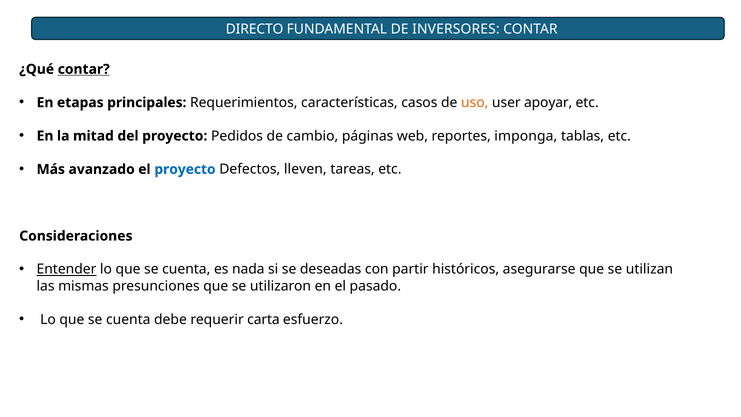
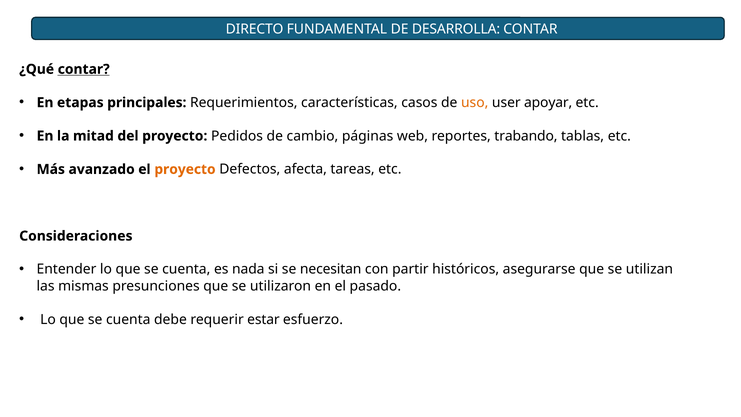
INVERSORES: INVERSORES -> DESARROLLA (456, 29)
imponga: imponga -> trabando (526, 136)
proyecto colour: blue -> orange (185, 169)
lleven: lleven -> afecta (305, 169)
Entender underline: present -> none (66, 269)
deseadas: deseadas -> necesitan (331, 269)
carta: carta -> estar (263, 319)
